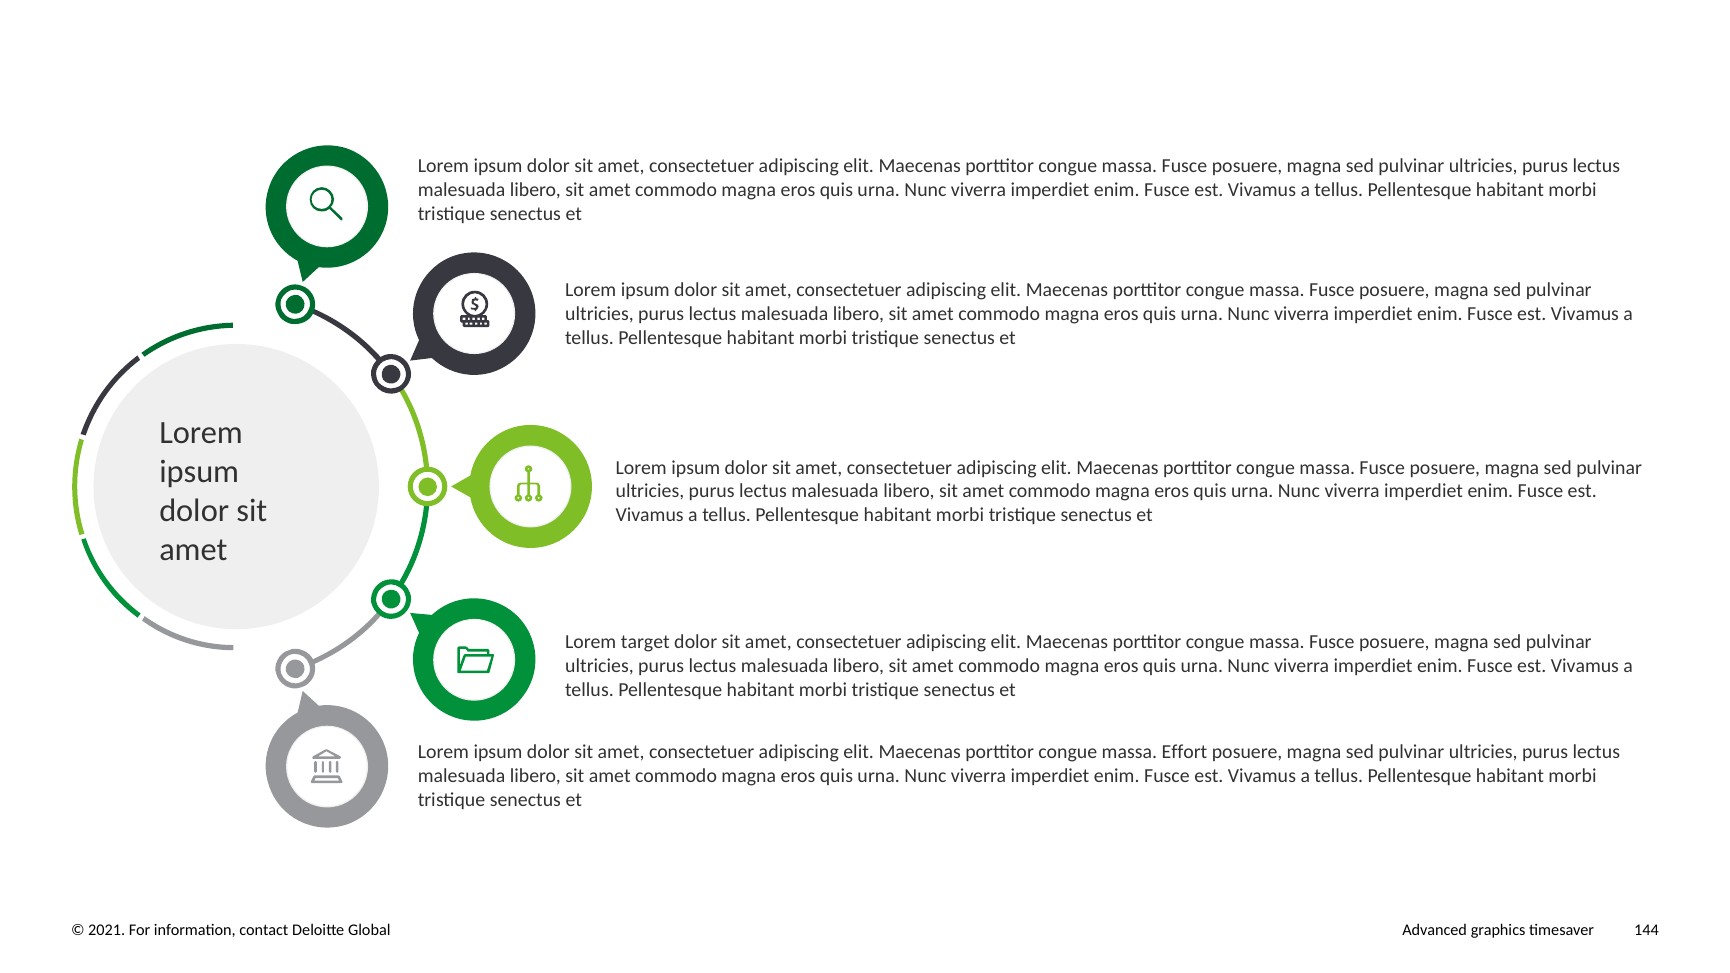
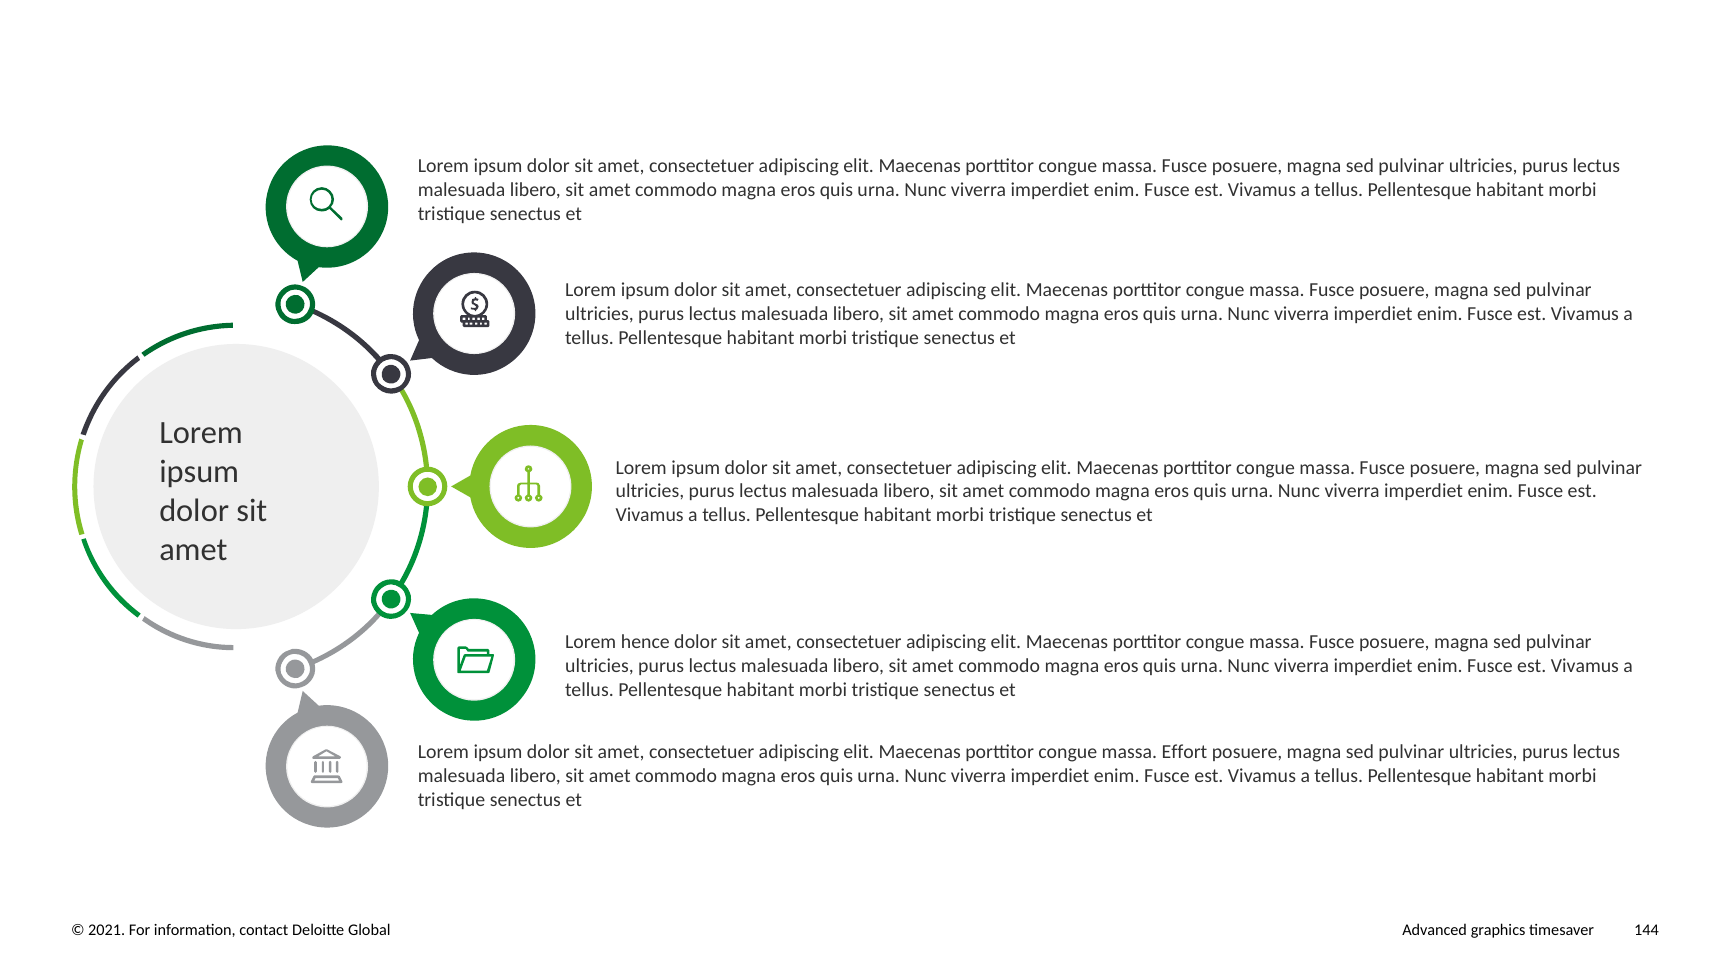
target: target -> hence (645, 642)
